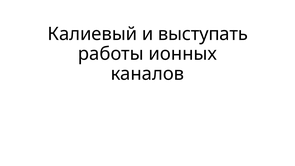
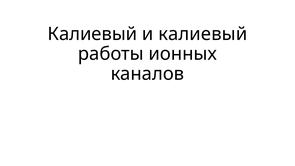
и выступать: выступать -> калиевый (203, 34)
